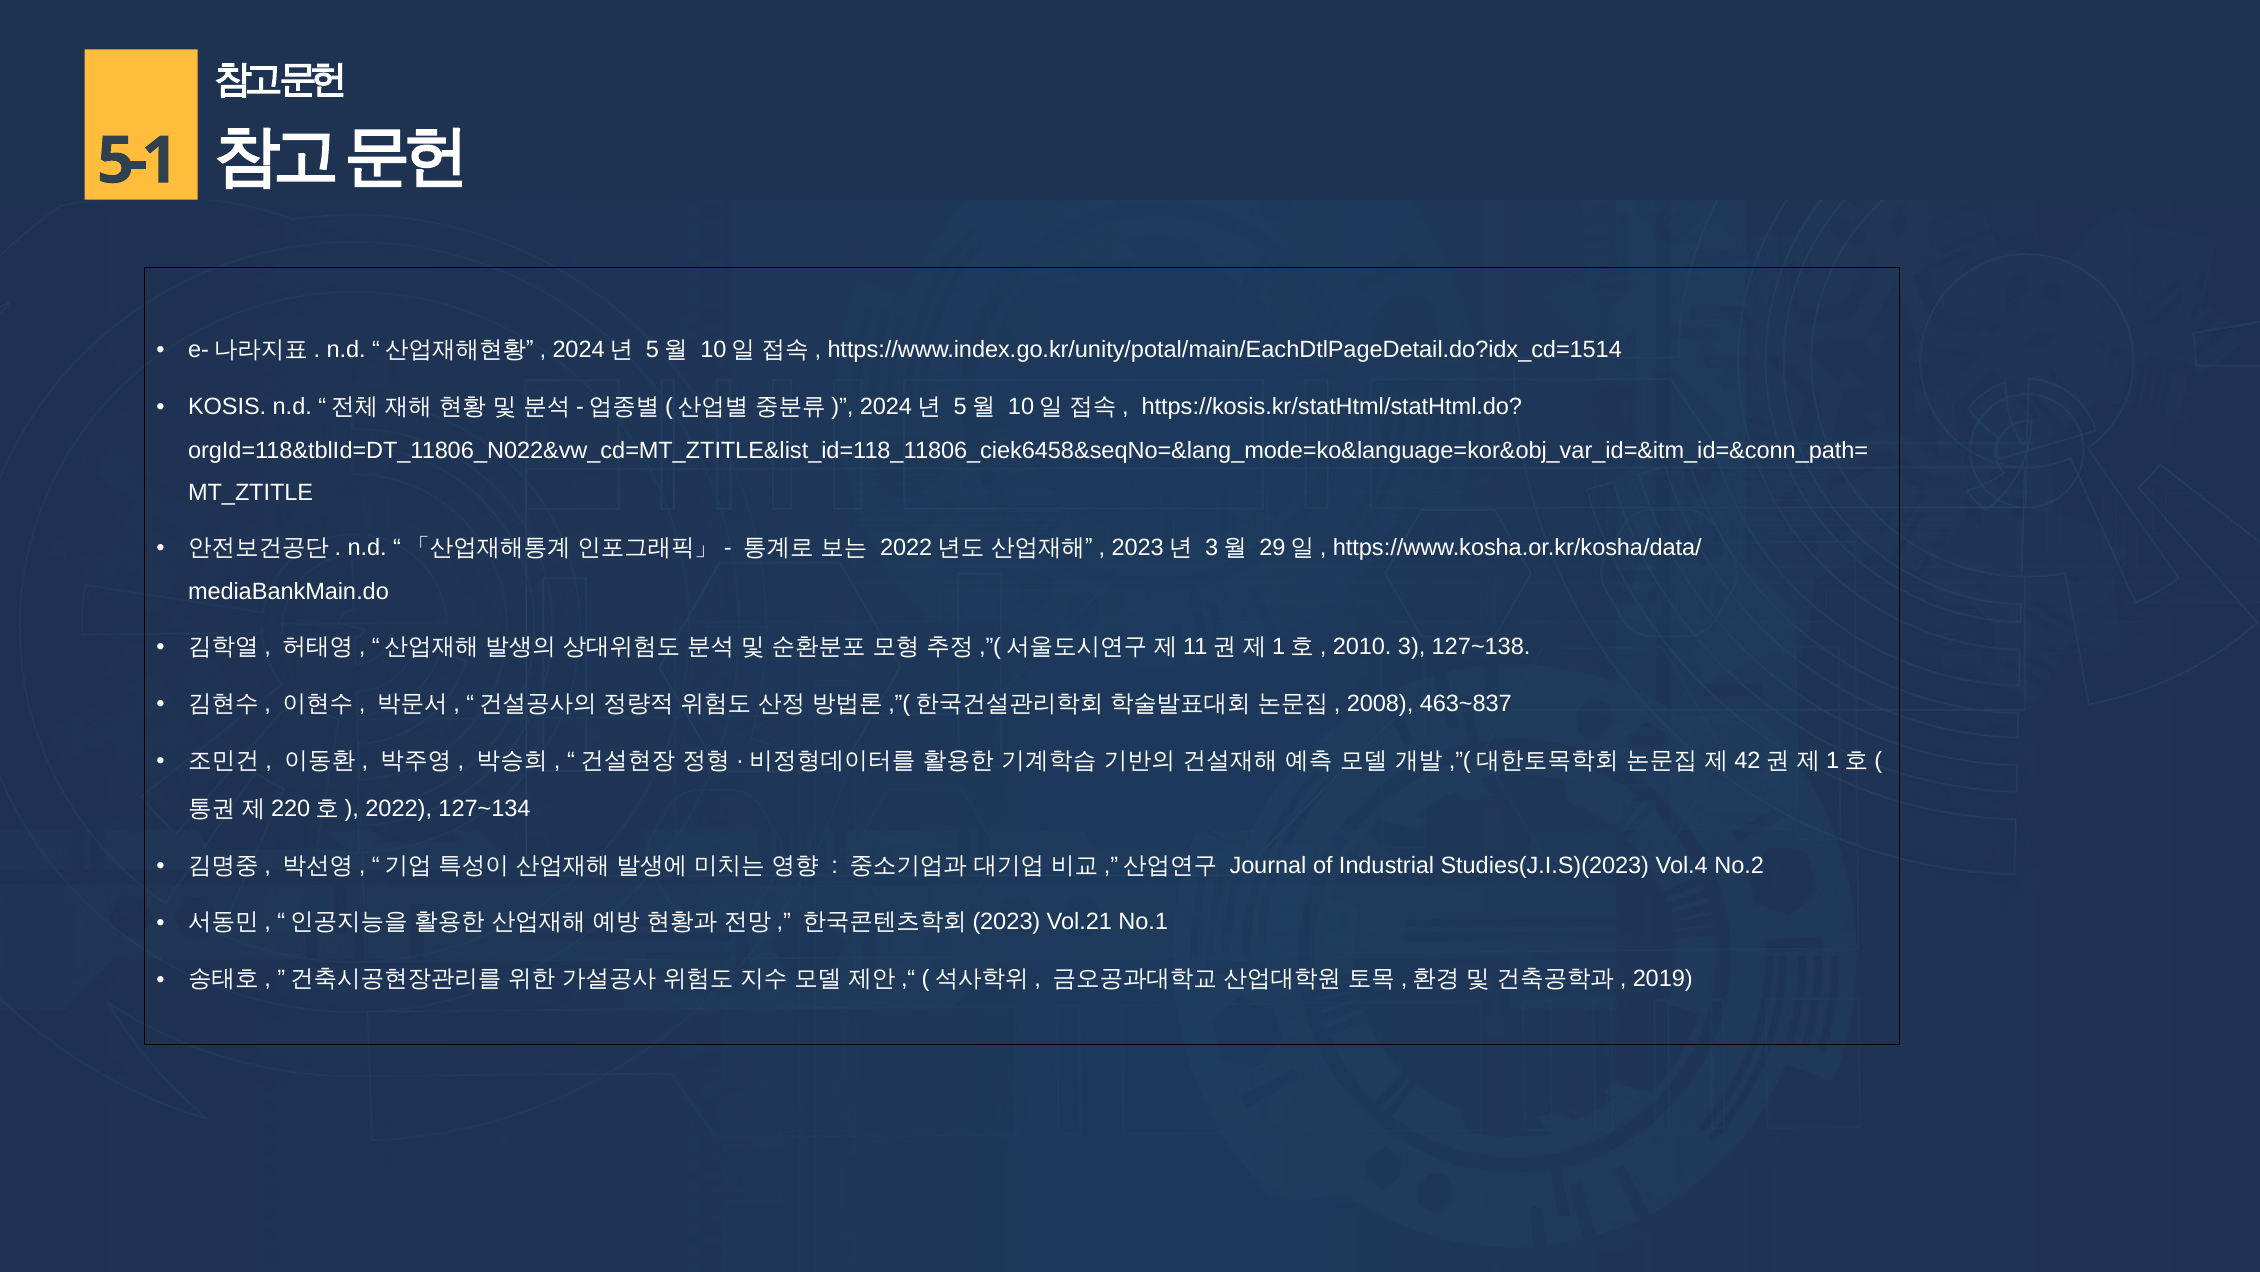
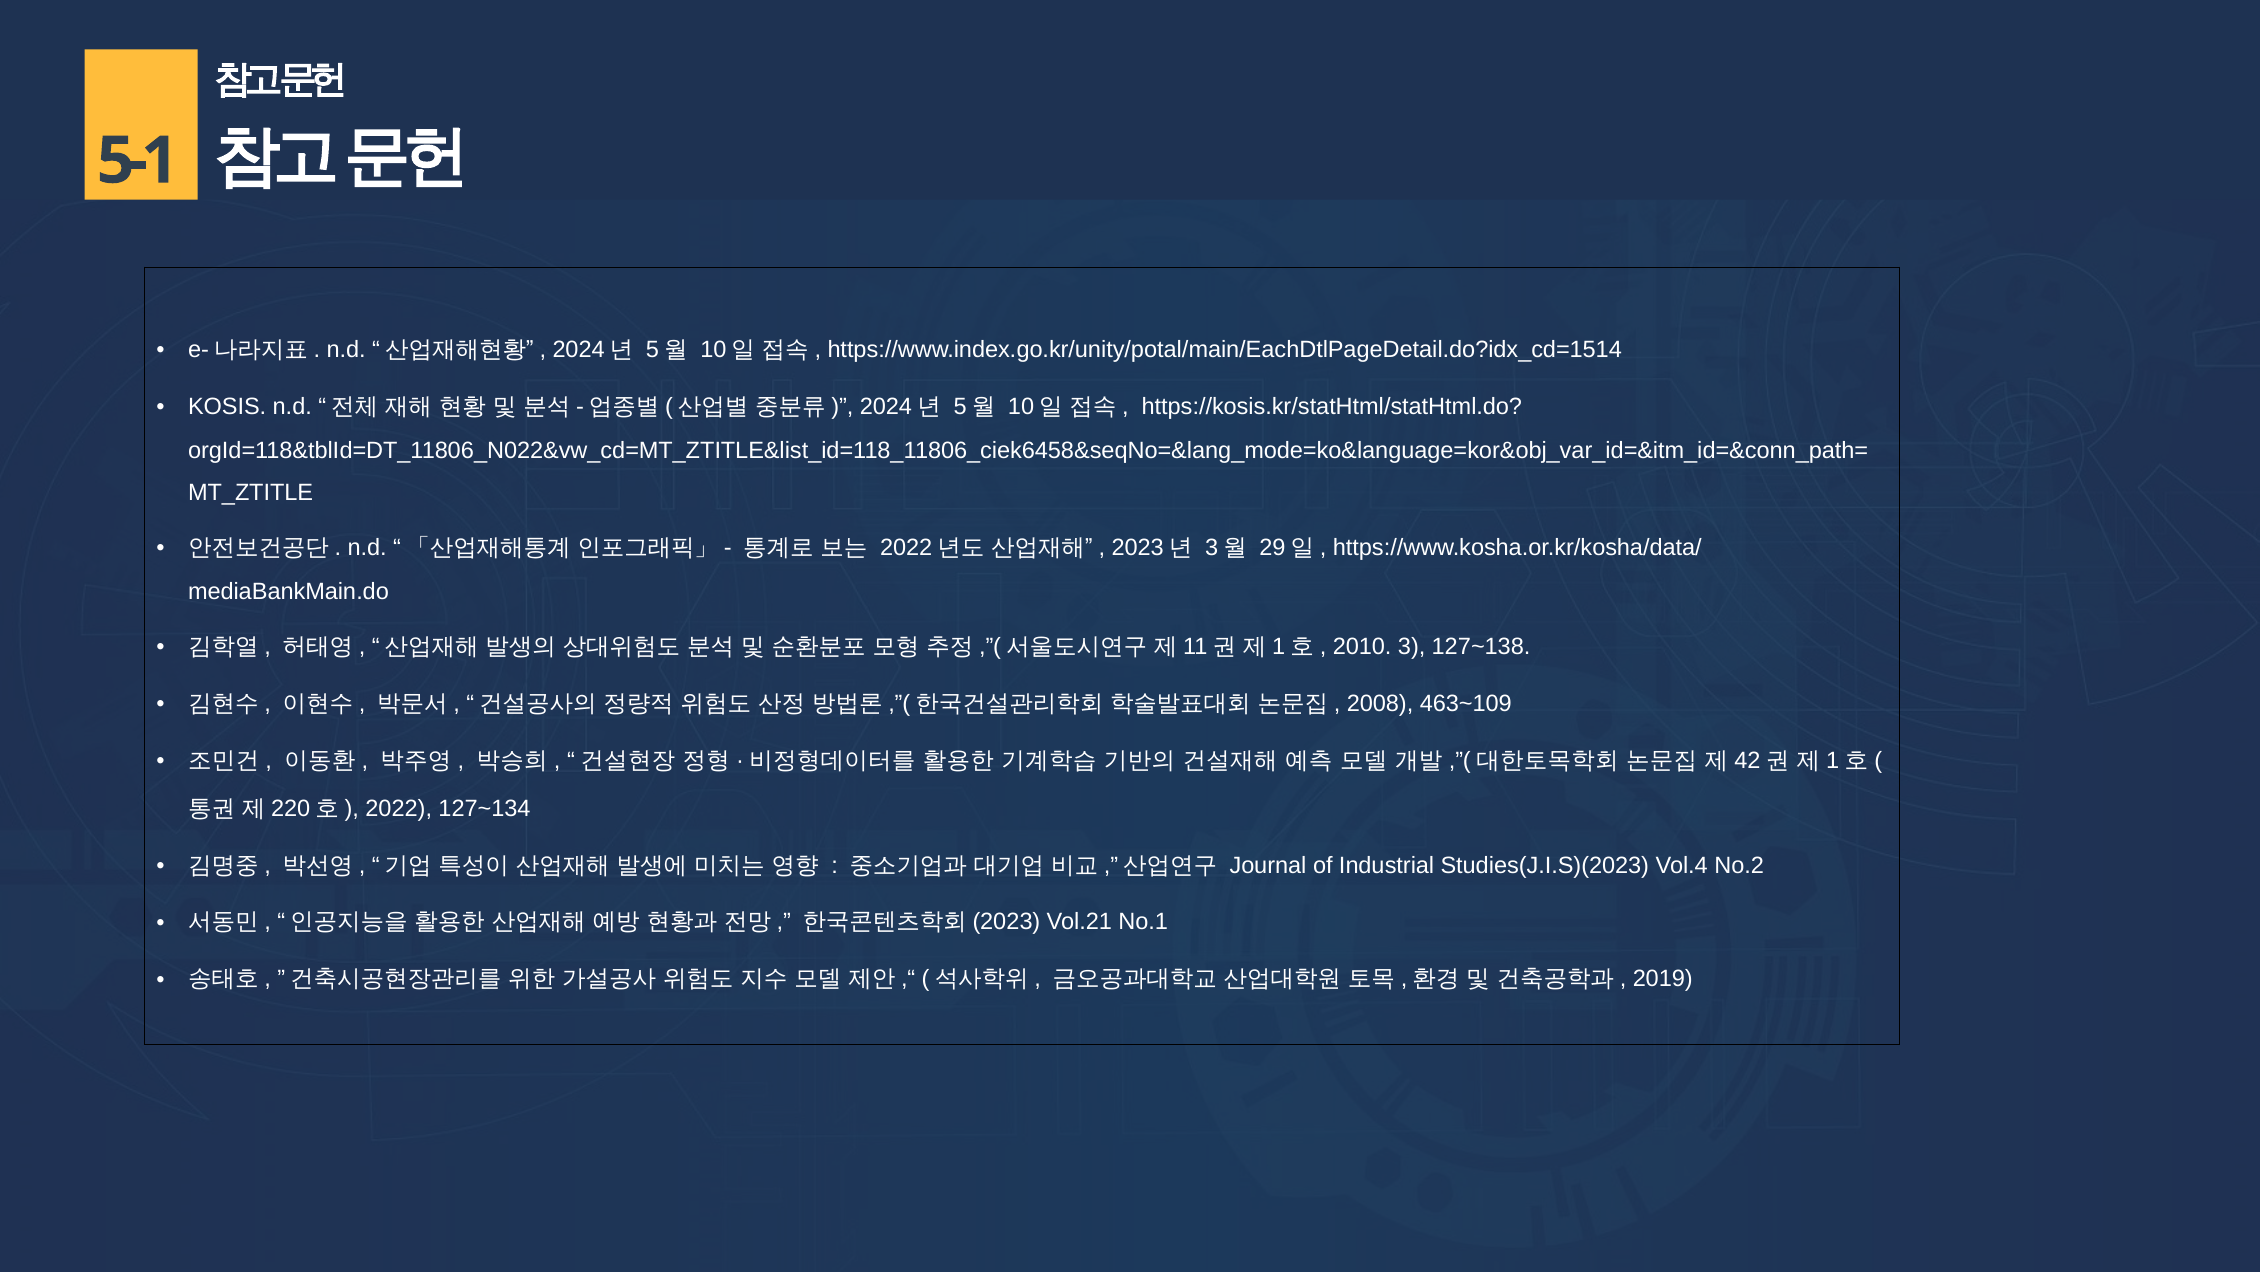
463~837: 463~837 -> 463~109 (1466, 703)
